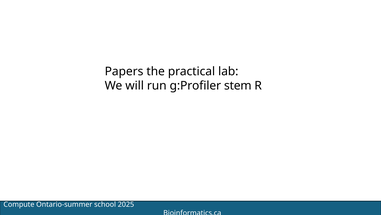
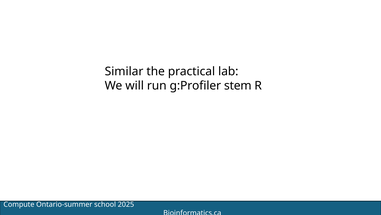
Papers: Papers -> Similar (124, 71)
